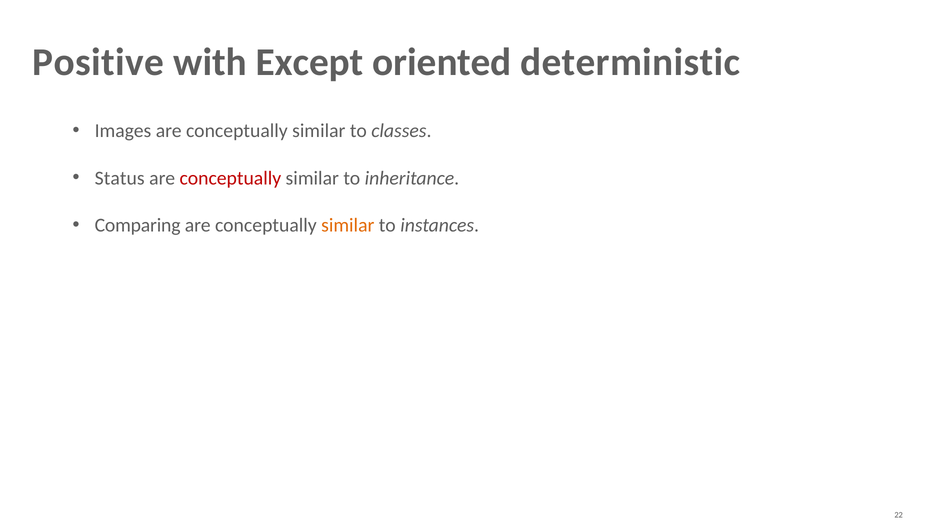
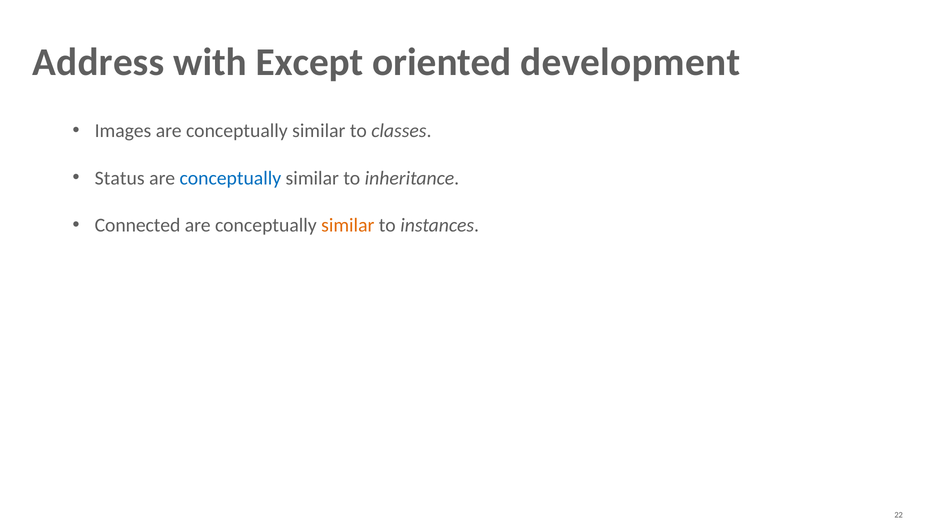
Positive: Positive -> Address (98, 62)
deterministic: deterministic -> development (630, 62)
conceptually colour: red -> blue (230, 178)
Comparing: Comparing -> Connected (138, 225)
